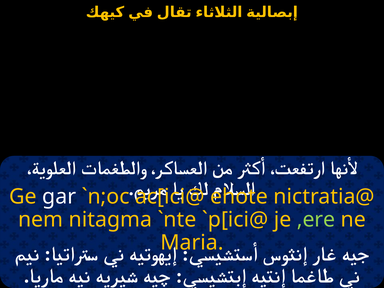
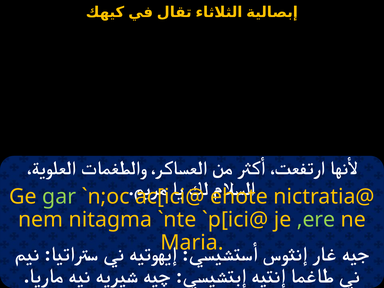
gar colour: white -> light green (59, 197)
